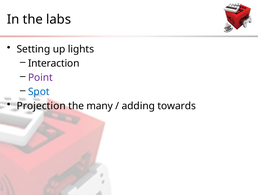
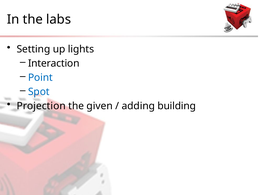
Point colour: purple -> blue (40, 78)
many: many -> given (100, 106)
towards: towards -> building (177, 106)
